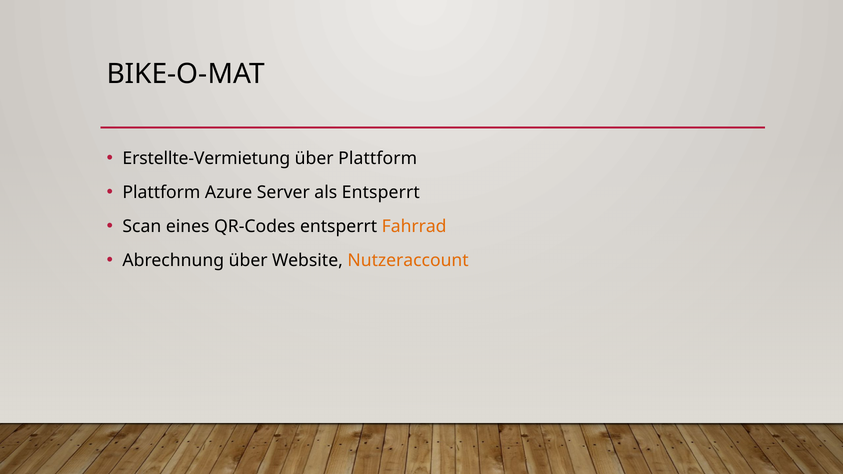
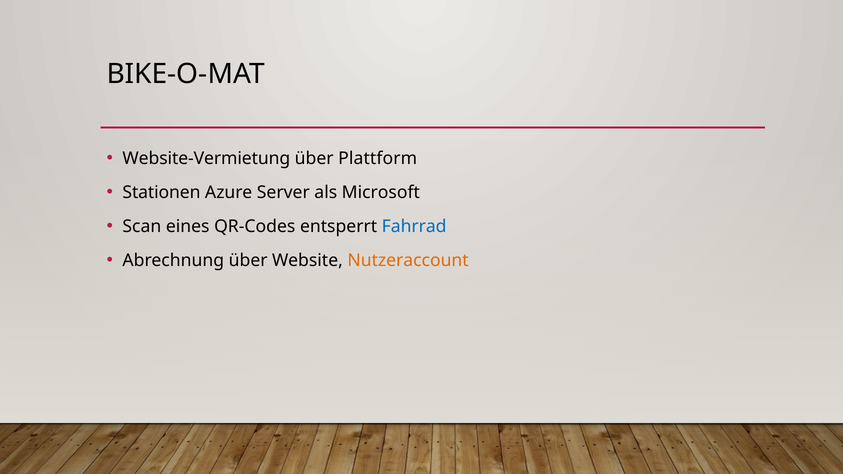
Erstellte-Vermietung: Erstellte-Vermietung -> Website-Vermietung (206, 159)
Plattform: Plattform -> Stationen (161, 193)
als Entsperrt: Entsperrt -> Microsoft (381, 193)
Fahrrad colour: orange -> blue (414, 227)
